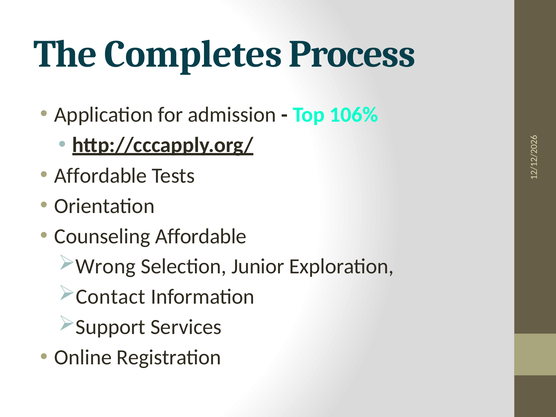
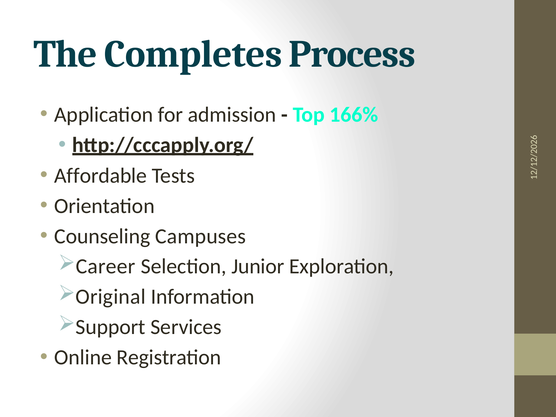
106%: 106% -> 166% (354, 115)
Counseling Affordable: Affordable -> Campuses (201, 236)
Wrong: Wrong -> Career (106, 267)
Contact: Contact -> Original (111, 297)
